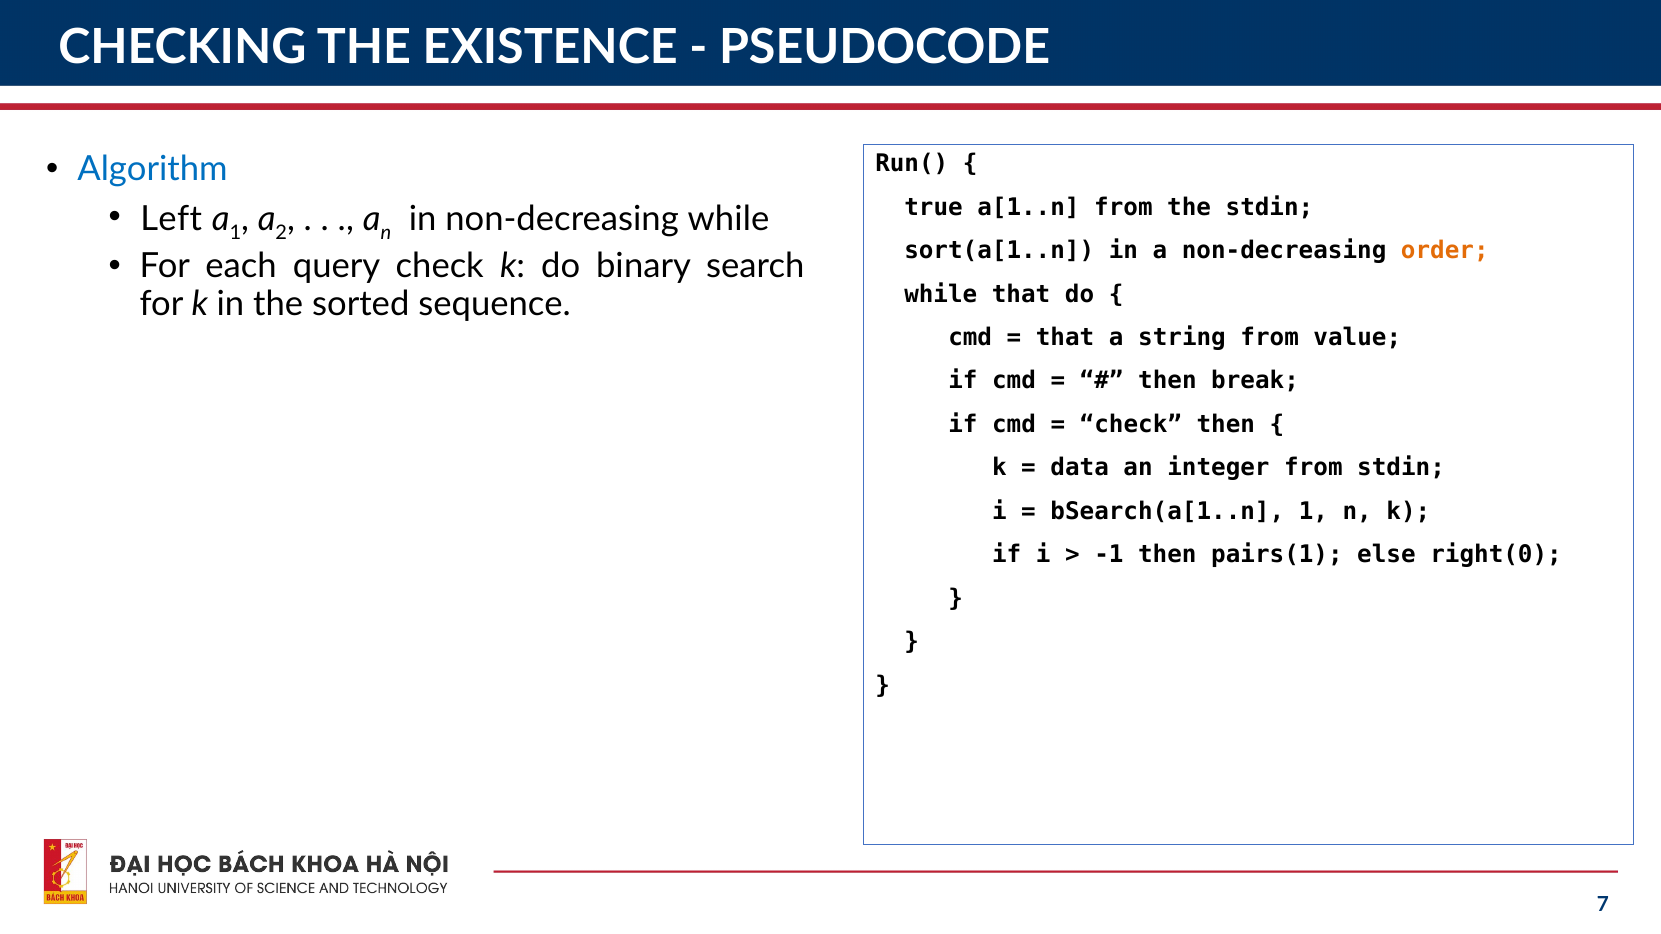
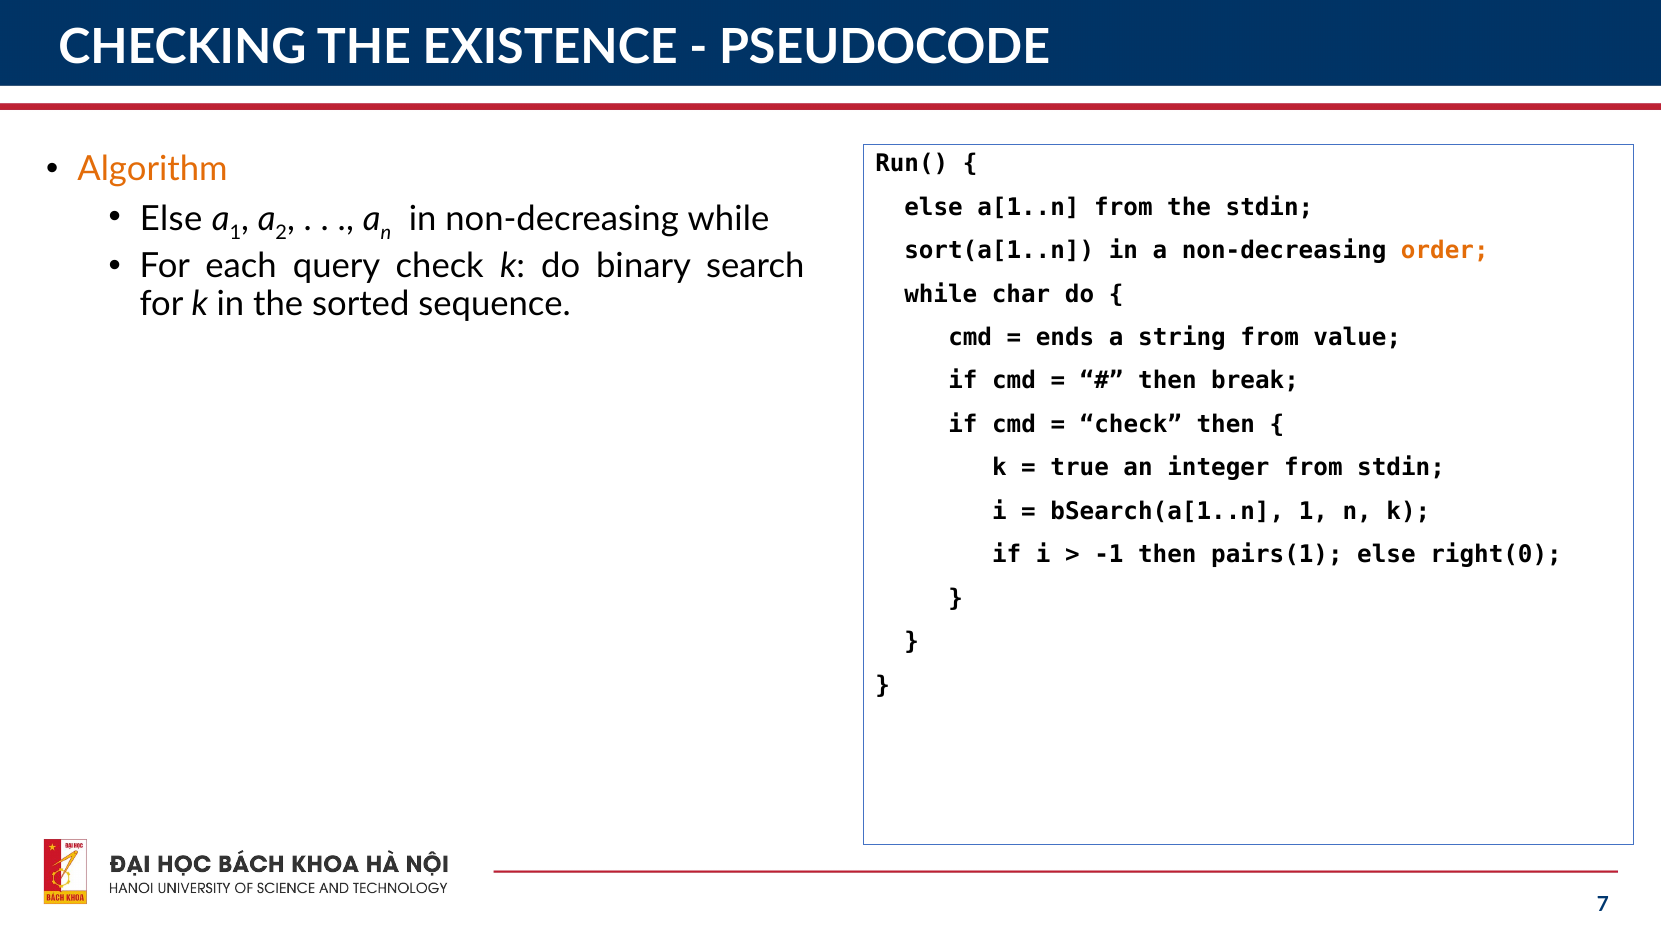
Algorithm colour: blue -> orange (152, 169)
true: true -> else (934, 207)
Left: Left -> Else (171, 219)
while that: that -> char (1021, 294)
that: that -> ends (1065, 338)
data: data -> true (1080, 468)
